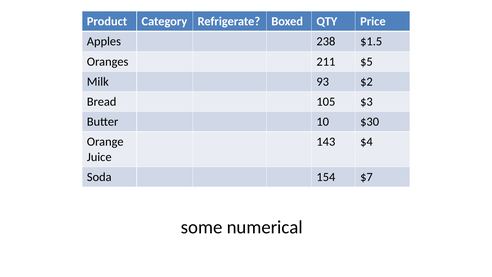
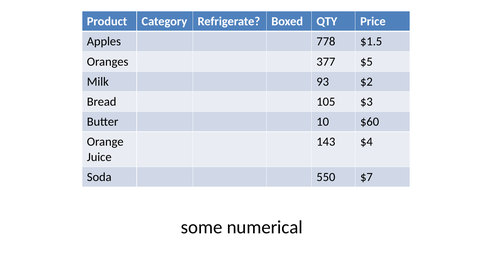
238: 238 -> 778 (326, 41)
211: 211 -> 377 (326, 62)
$30: $30 -> $60 (370, 122)
154: 154 -> 550 (326, 177)
